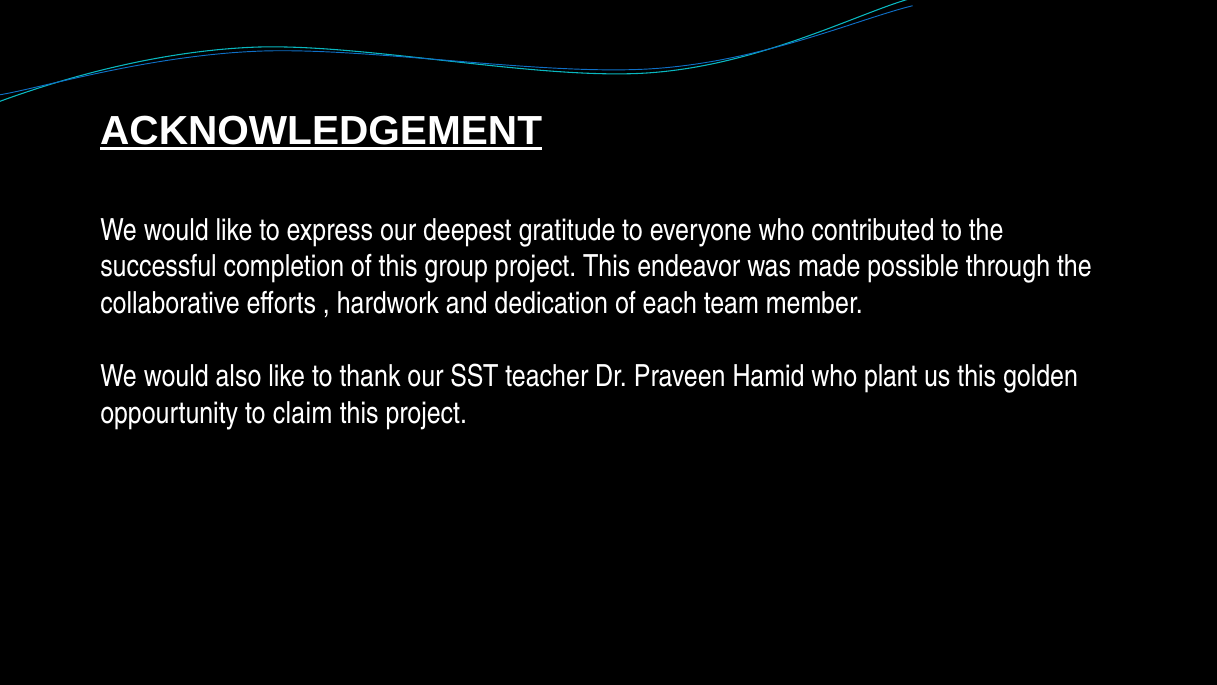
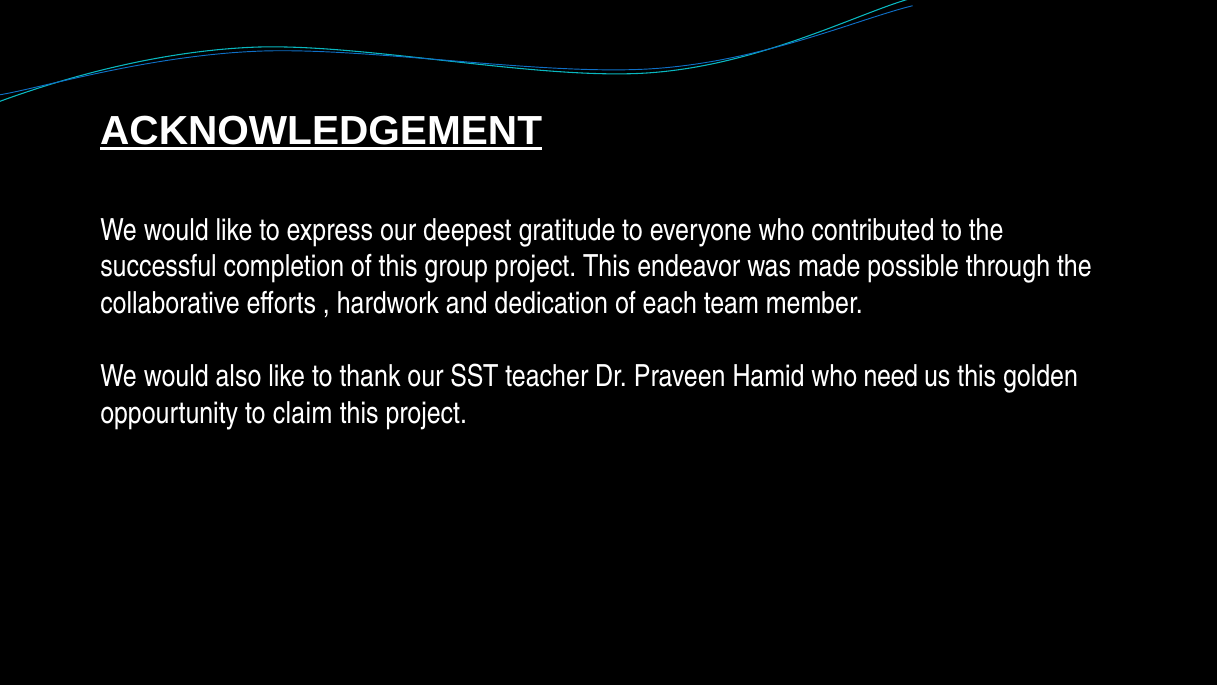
plant: plant -> need (891, 376)
